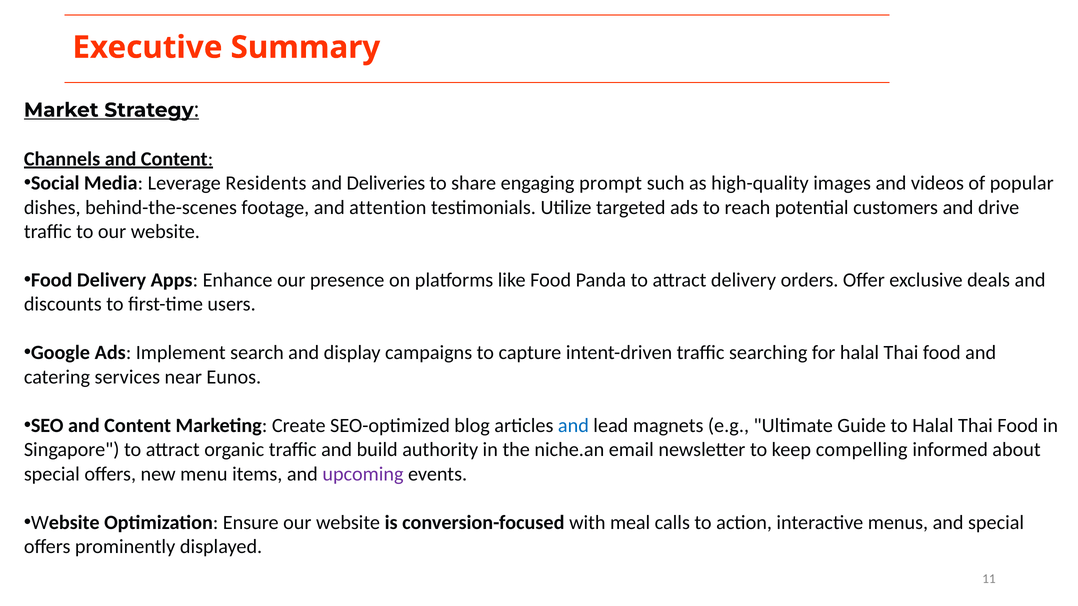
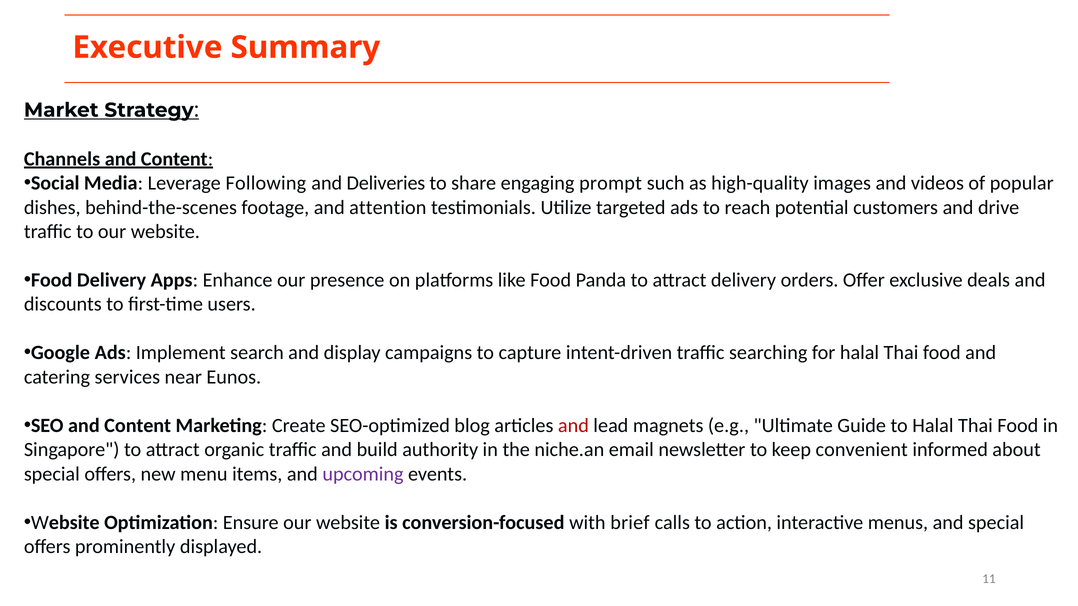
Residents: Residents -> Following (266, 183)
and colour: blue -> red (573, 426)
compelling: compelling -> convenient (862, 450)
meal: meal -> brief (630, 523)
